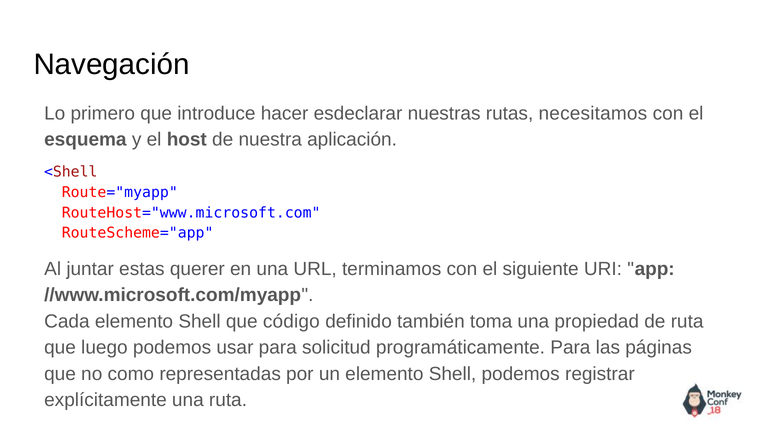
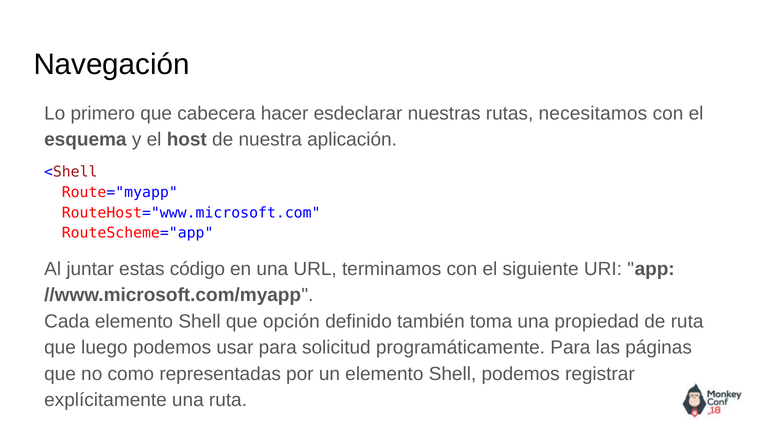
introduce: introduce -> cabecera (216, 113)
querer: querer -> código (197, 269)
código: código -> opción (291, 321)
